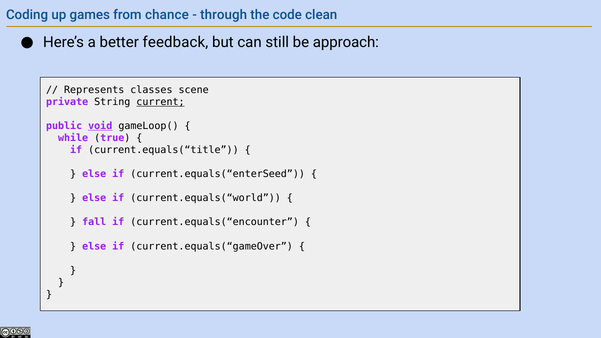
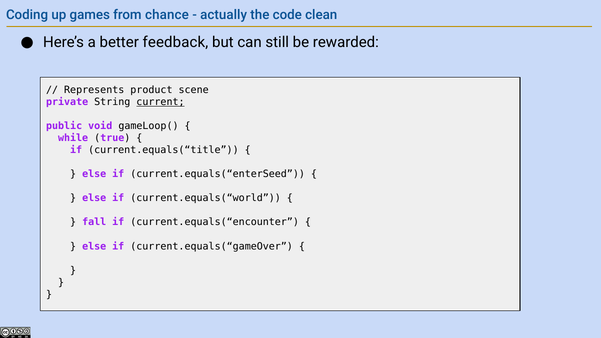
through: through -> actually (224, 15)
approach: approach -> rewarded (346, 43)
classes: classes -> product (151, 90)
void underline: present -> none (100, 126)
